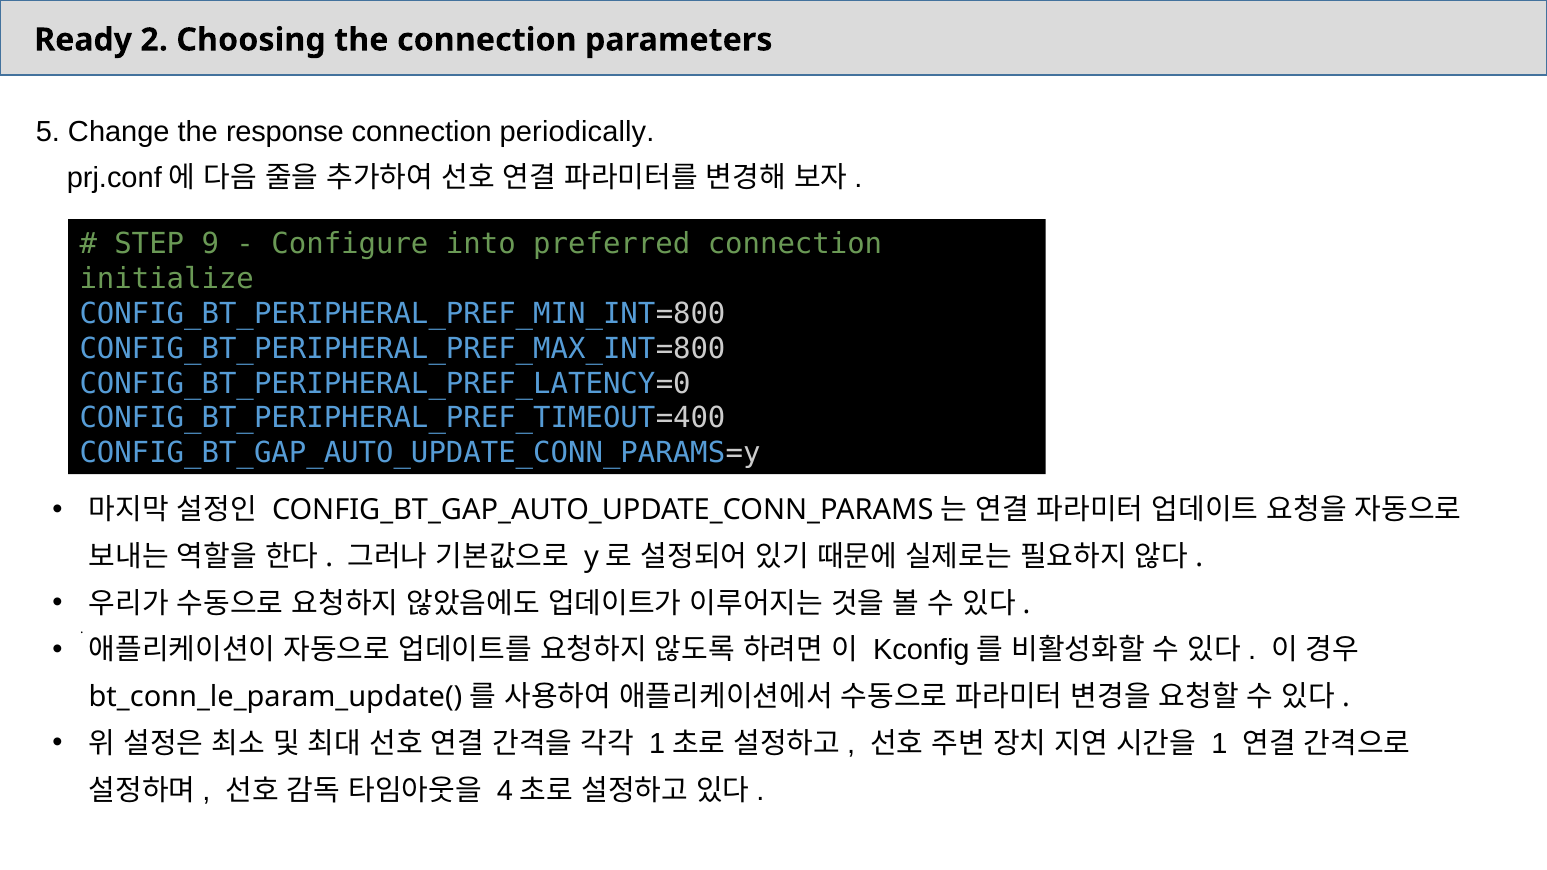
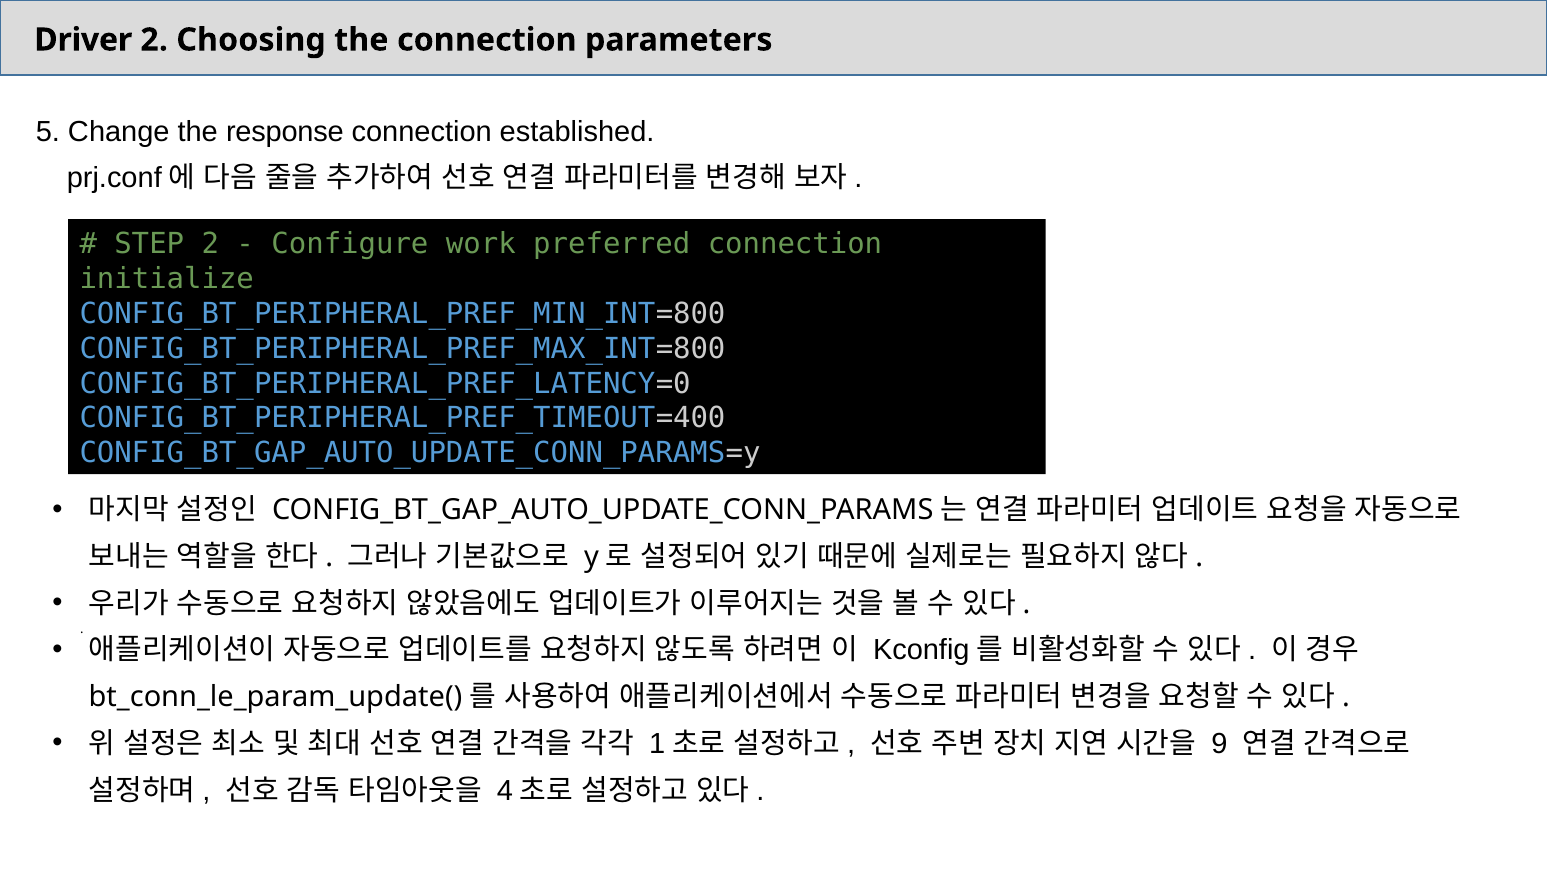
Ready: Ready -> Driver (83, 40)
periodically: periodically -> established (577, 131)
STEP 9: 9 -> 2 (210, 244)
into: into -> work (481, 244)
1: 1 -> 9 (1219, 744)
